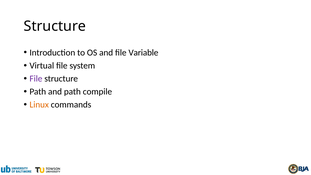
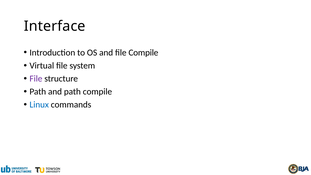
Structure: Structure -> Interface (55, 26)
file Variable: Variable -> Compile (143, 53)
Linux colour: orange -> blue (39, 105)
